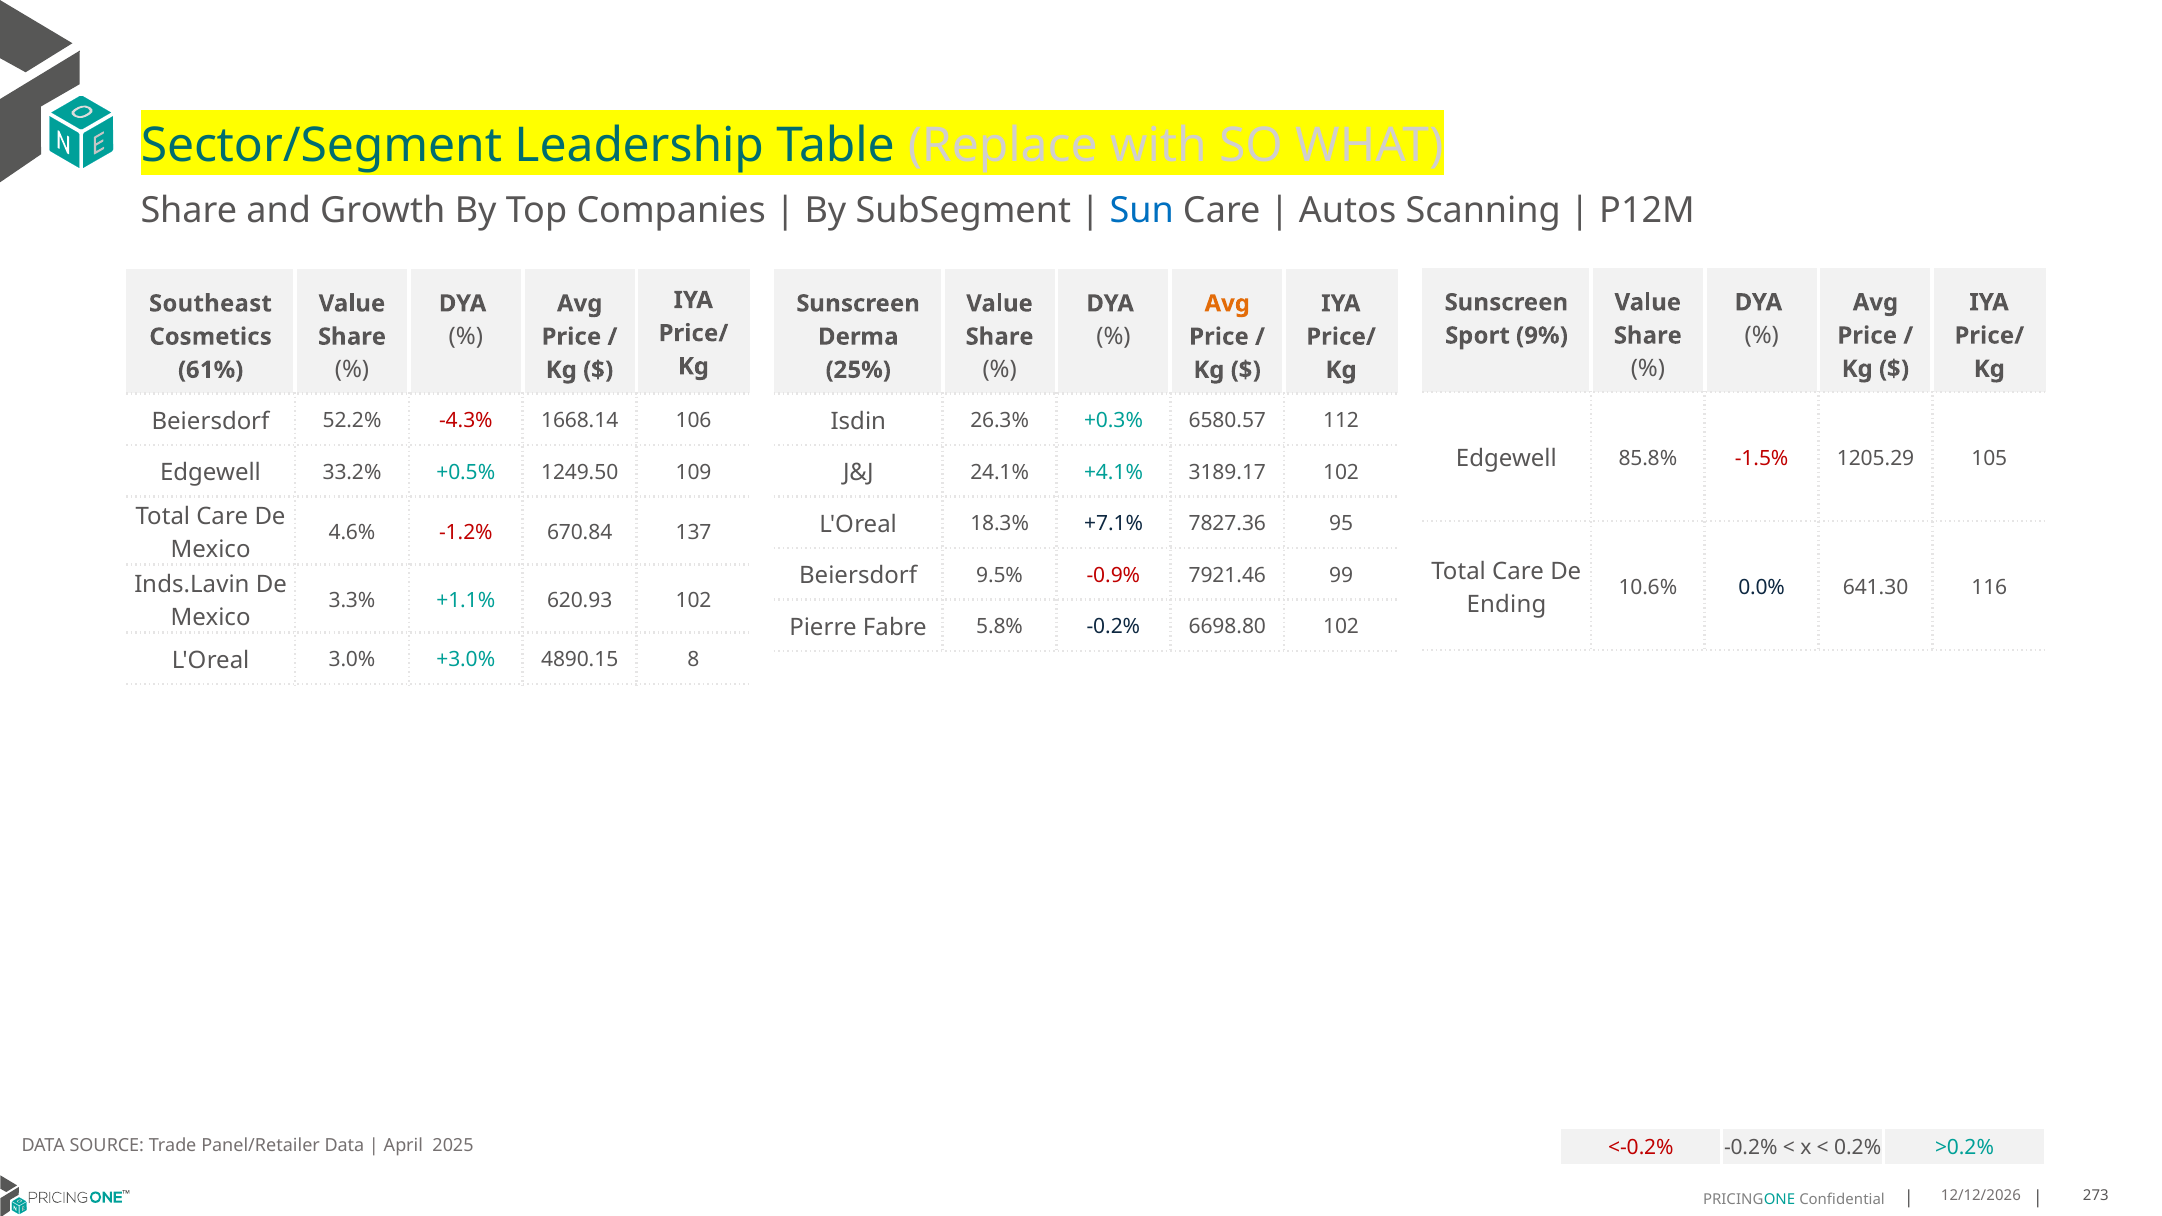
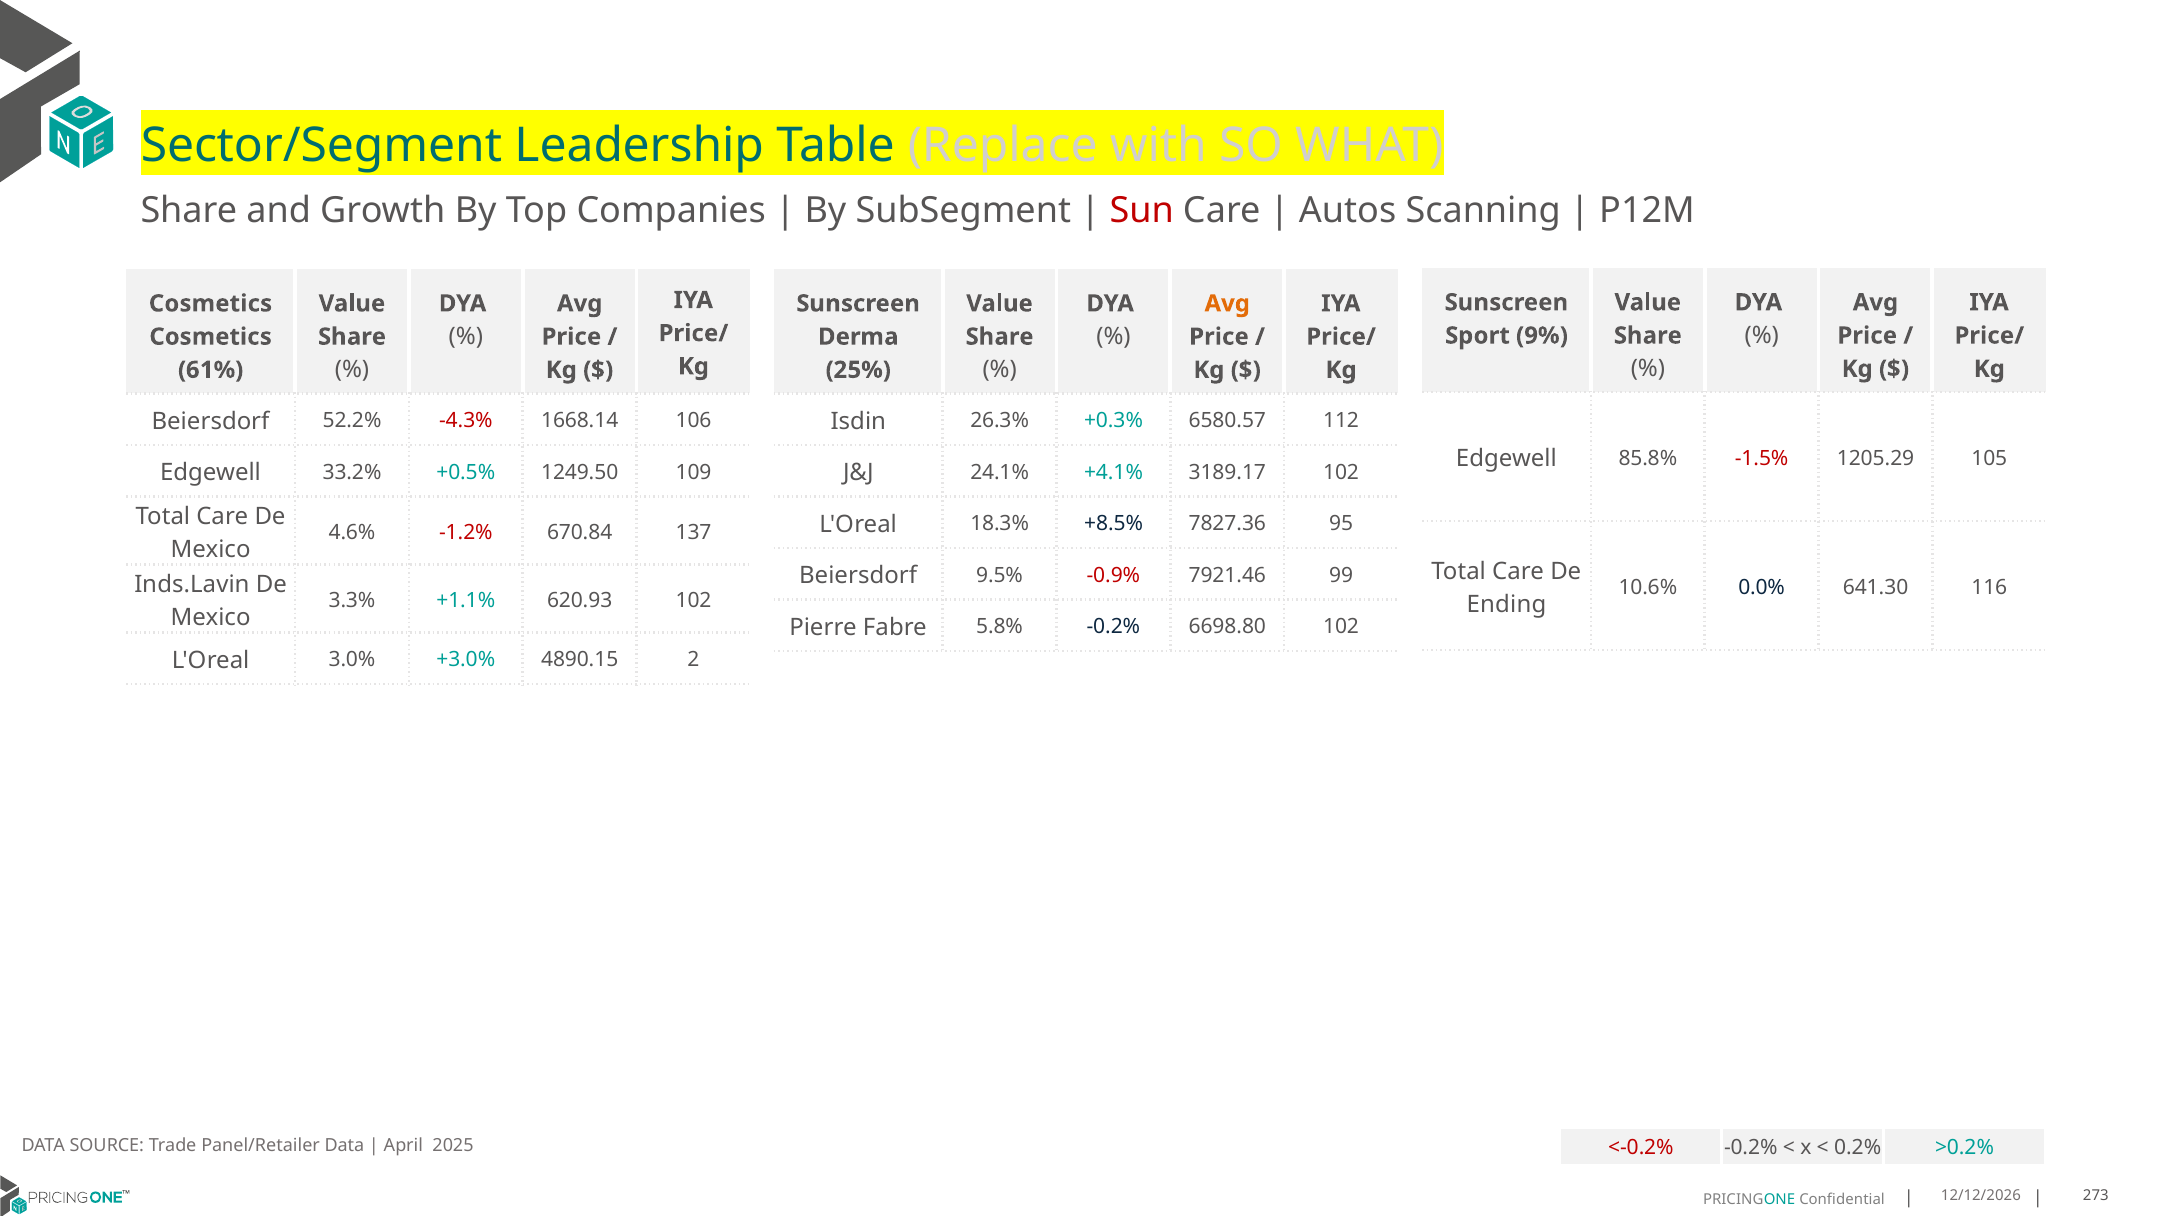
Sun colour: blue -> red (1142, 211)
Southeast: Southeast -> Cosmetics (210, 304)
+7.1%: +7.1% -> +8.5% (1114, 524)
8: 8 -> 2 (694, 660)
